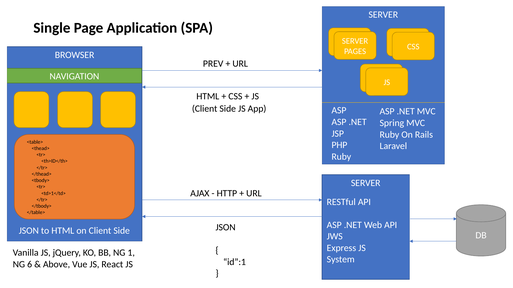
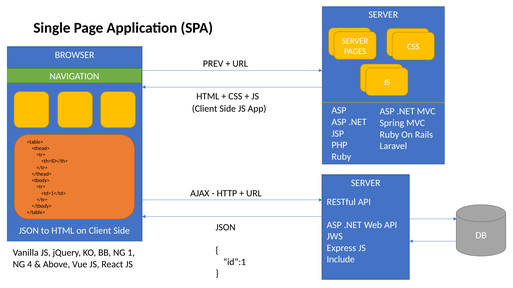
System: System -> Include (341, 260)
6: 6 -> 4 (30, 265)
